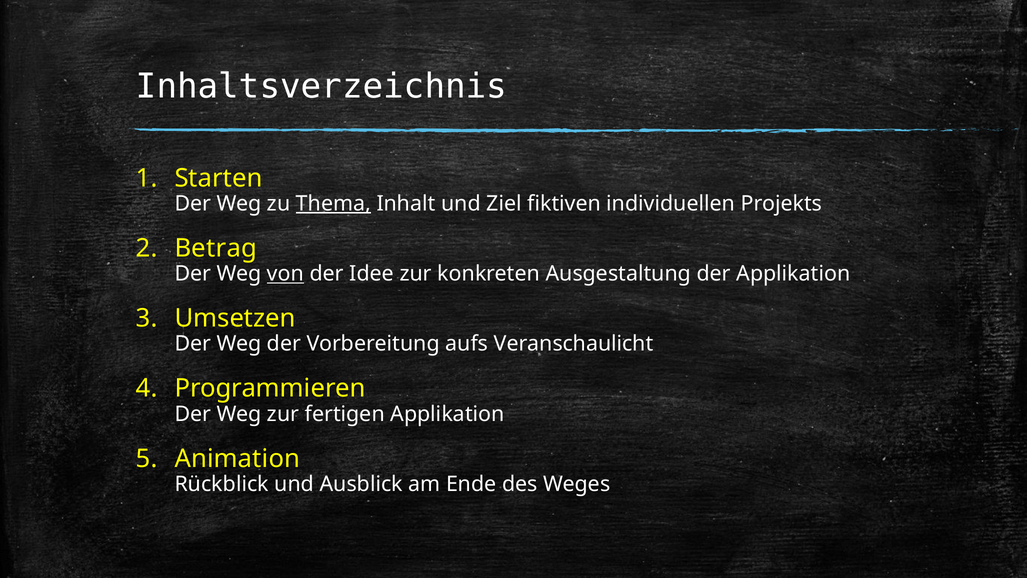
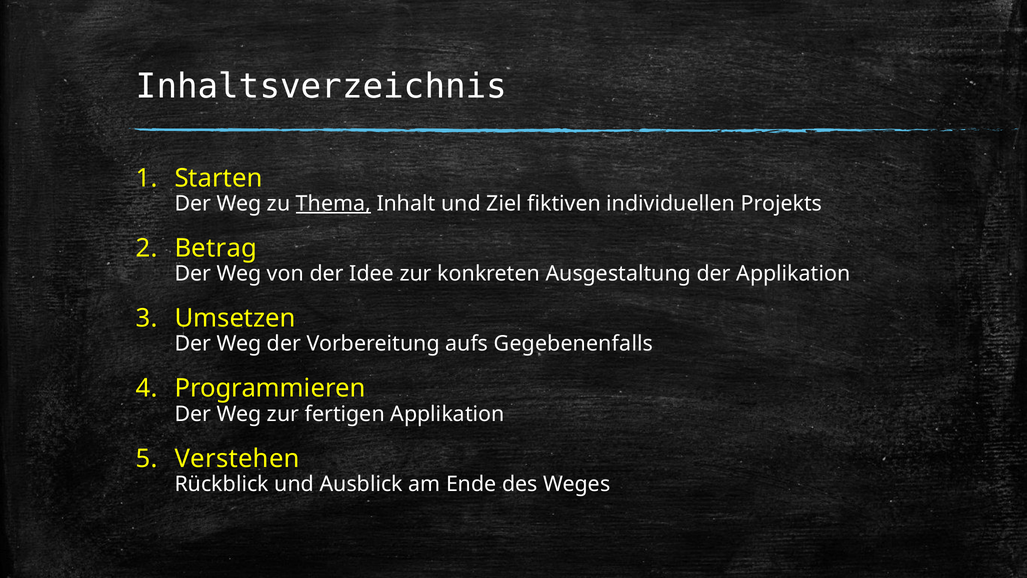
von underline: present -> none (285, 274)
Veranschaulicht: Veranschaulicht -> Gegebenenfalls (573, 344)
Animation: Animation -> Verstehen (237, 458)
